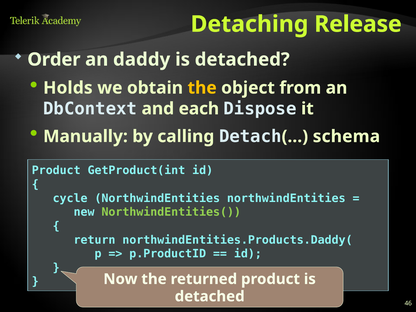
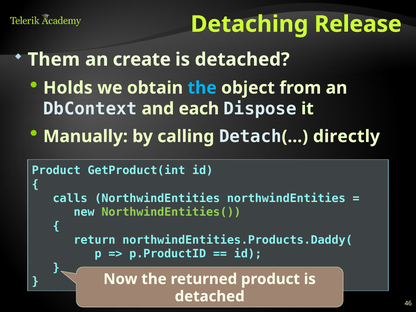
Order: Order -> Them (54, 60)
daddy: daddy -> create (142, 60)
the colour: yellow -> light blue (202, 88)
schema: schema -> directly (346, 136)
cycle: cycle -> calls (70, 198)
